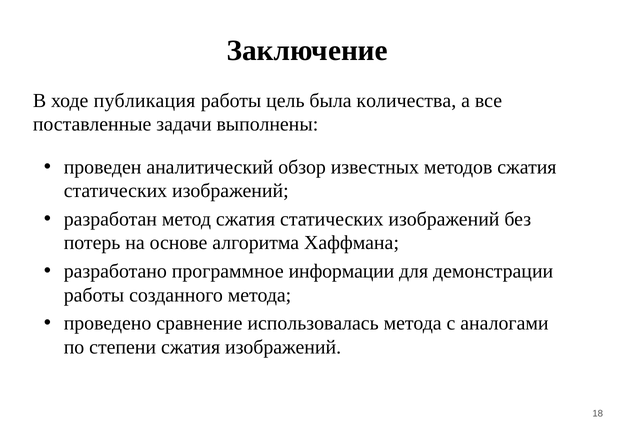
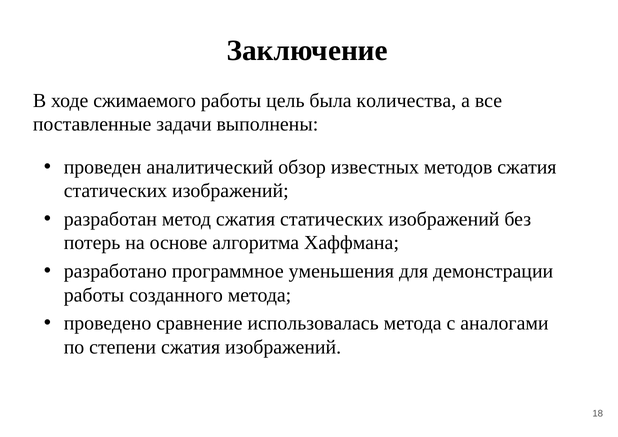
публикация: публикация -> сжимаемого (145, 101)
информации: информации -> уменьшения (341, 271)
